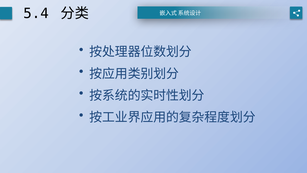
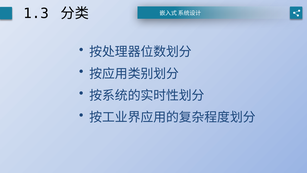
5.4: 5.4 -> 1.3 (36, 13)
